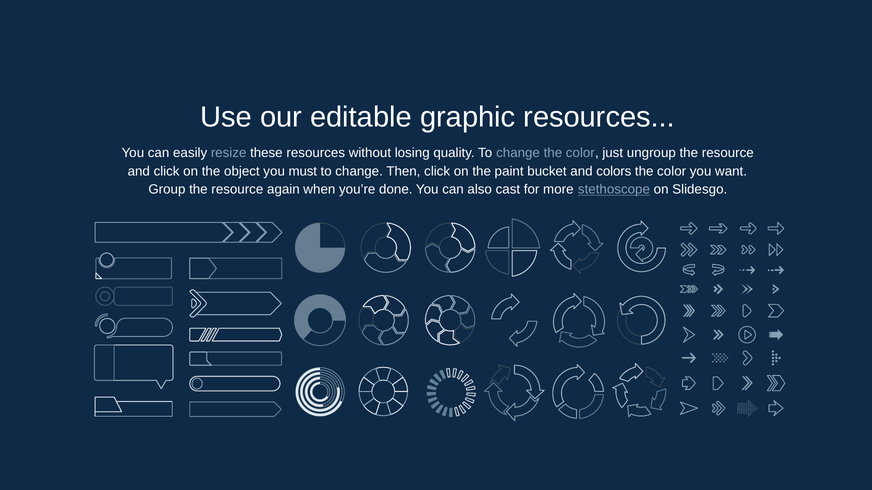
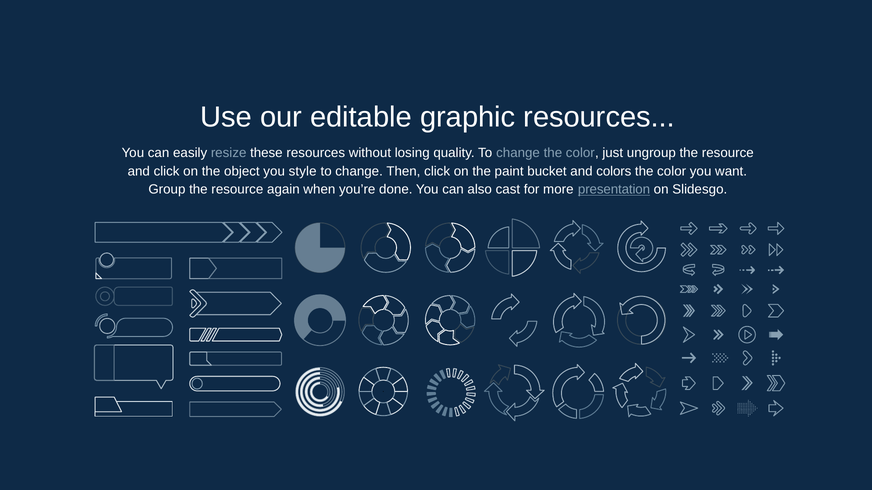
must: must -> style (303, 171)
stethoscope: stethoscope -> presentation (614, 190)
